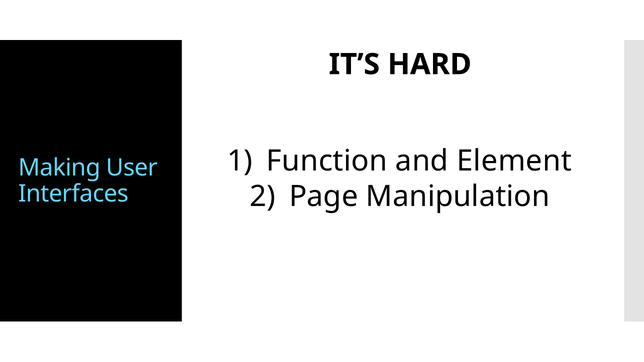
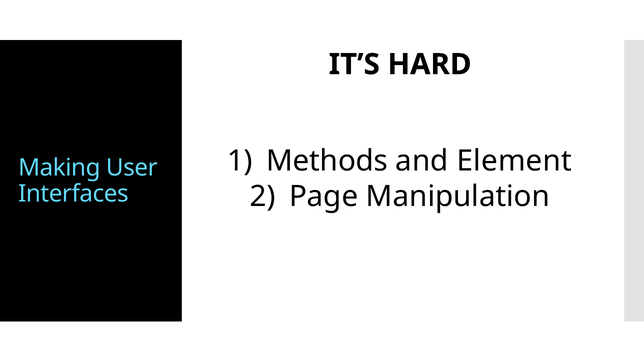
Function: Function -> Methods (327, 161)
